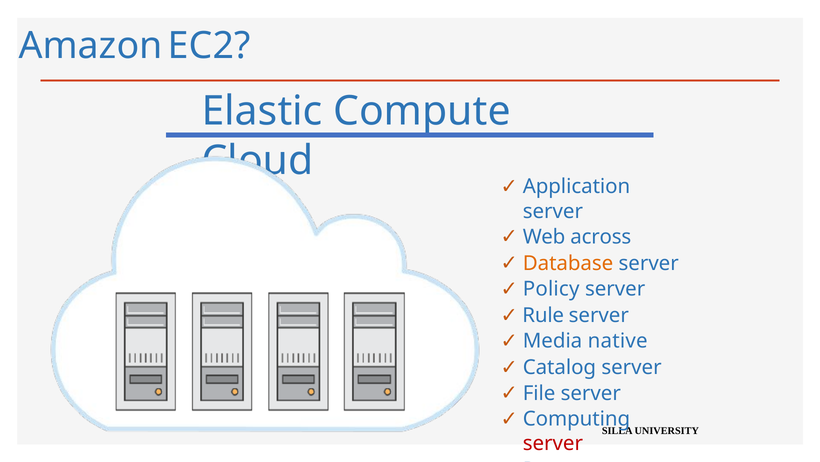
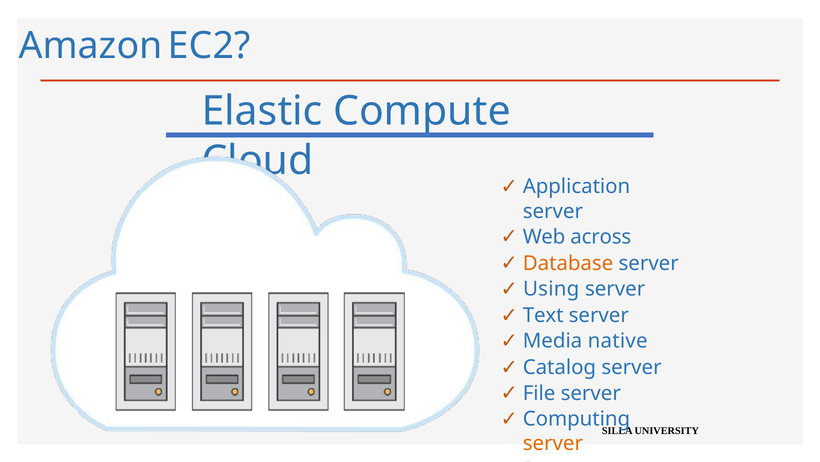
Policy: Policy -> Using (551, 289)
Rule: Rule -> Text (543, 315)
server colour: red -> orange (553, 443)
